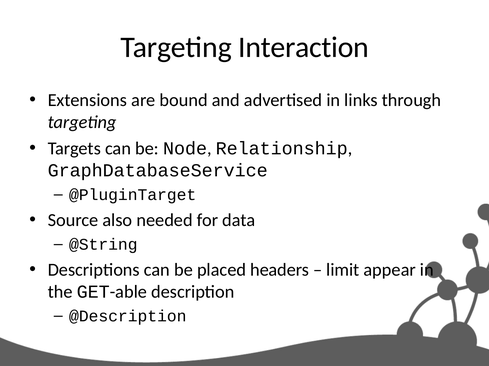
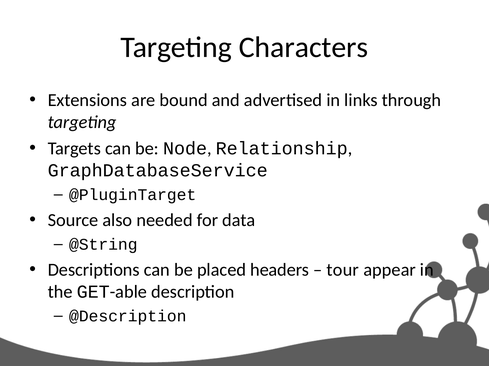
Interaction: Interaction -> Characters (304, 47)
limit: limit -> tour (343, 270)
